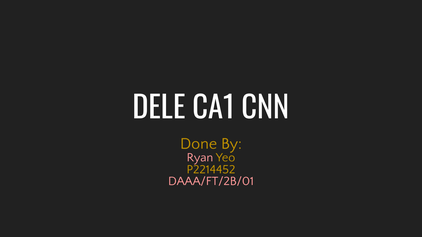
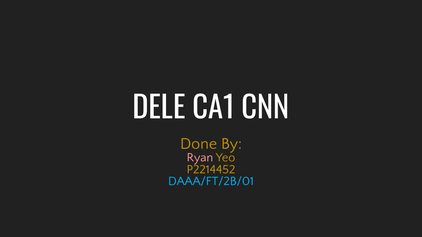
DAAA/FT/2B/01 colour: pink -> light blue (211, 181)
